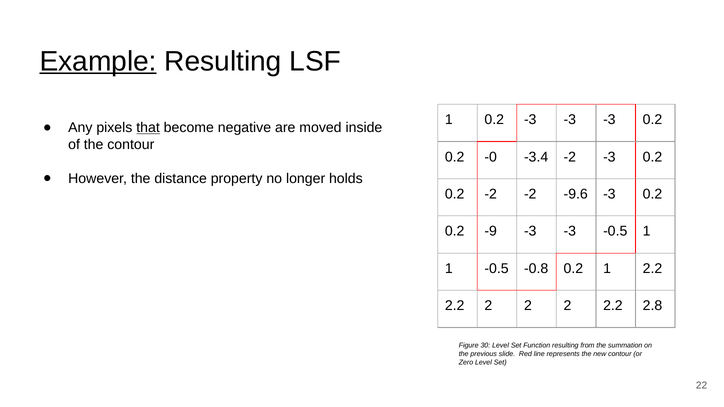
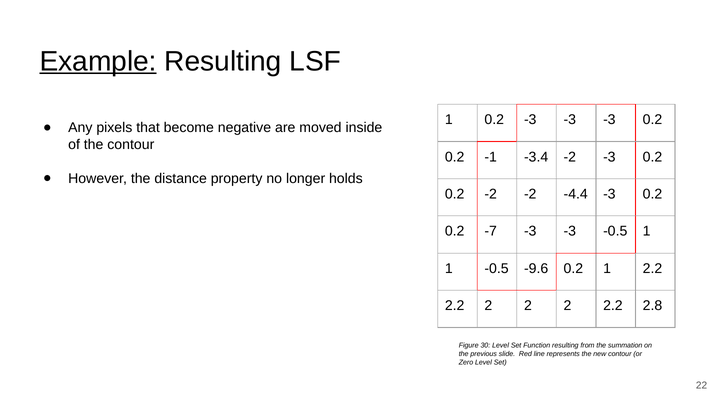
that underline: present -> none (148, 128)
-0: -0 -> -1 (491, 157)
-9.6: -9.6 -> -4.4 (576, 194)
-9: -9 -> -7 (491, 231)
-0.8: -0.8 -> -9.6 (536, 269)
